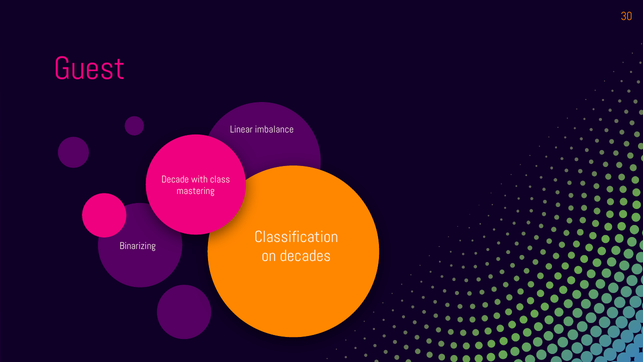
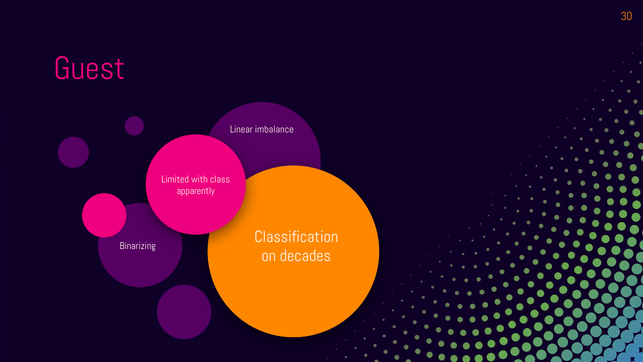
Decade: Decade -> Limited (175, 179)
mastering: mastering -> apparently (196, 191)
